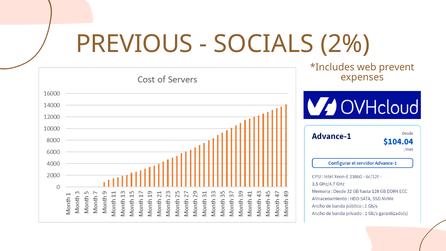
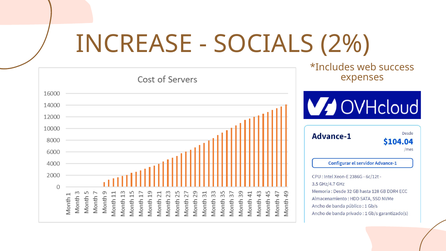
PREVIOUS: PREVIOUS -> INCREASE (134, 44)
prevent: prevent -> success (397, 67)
